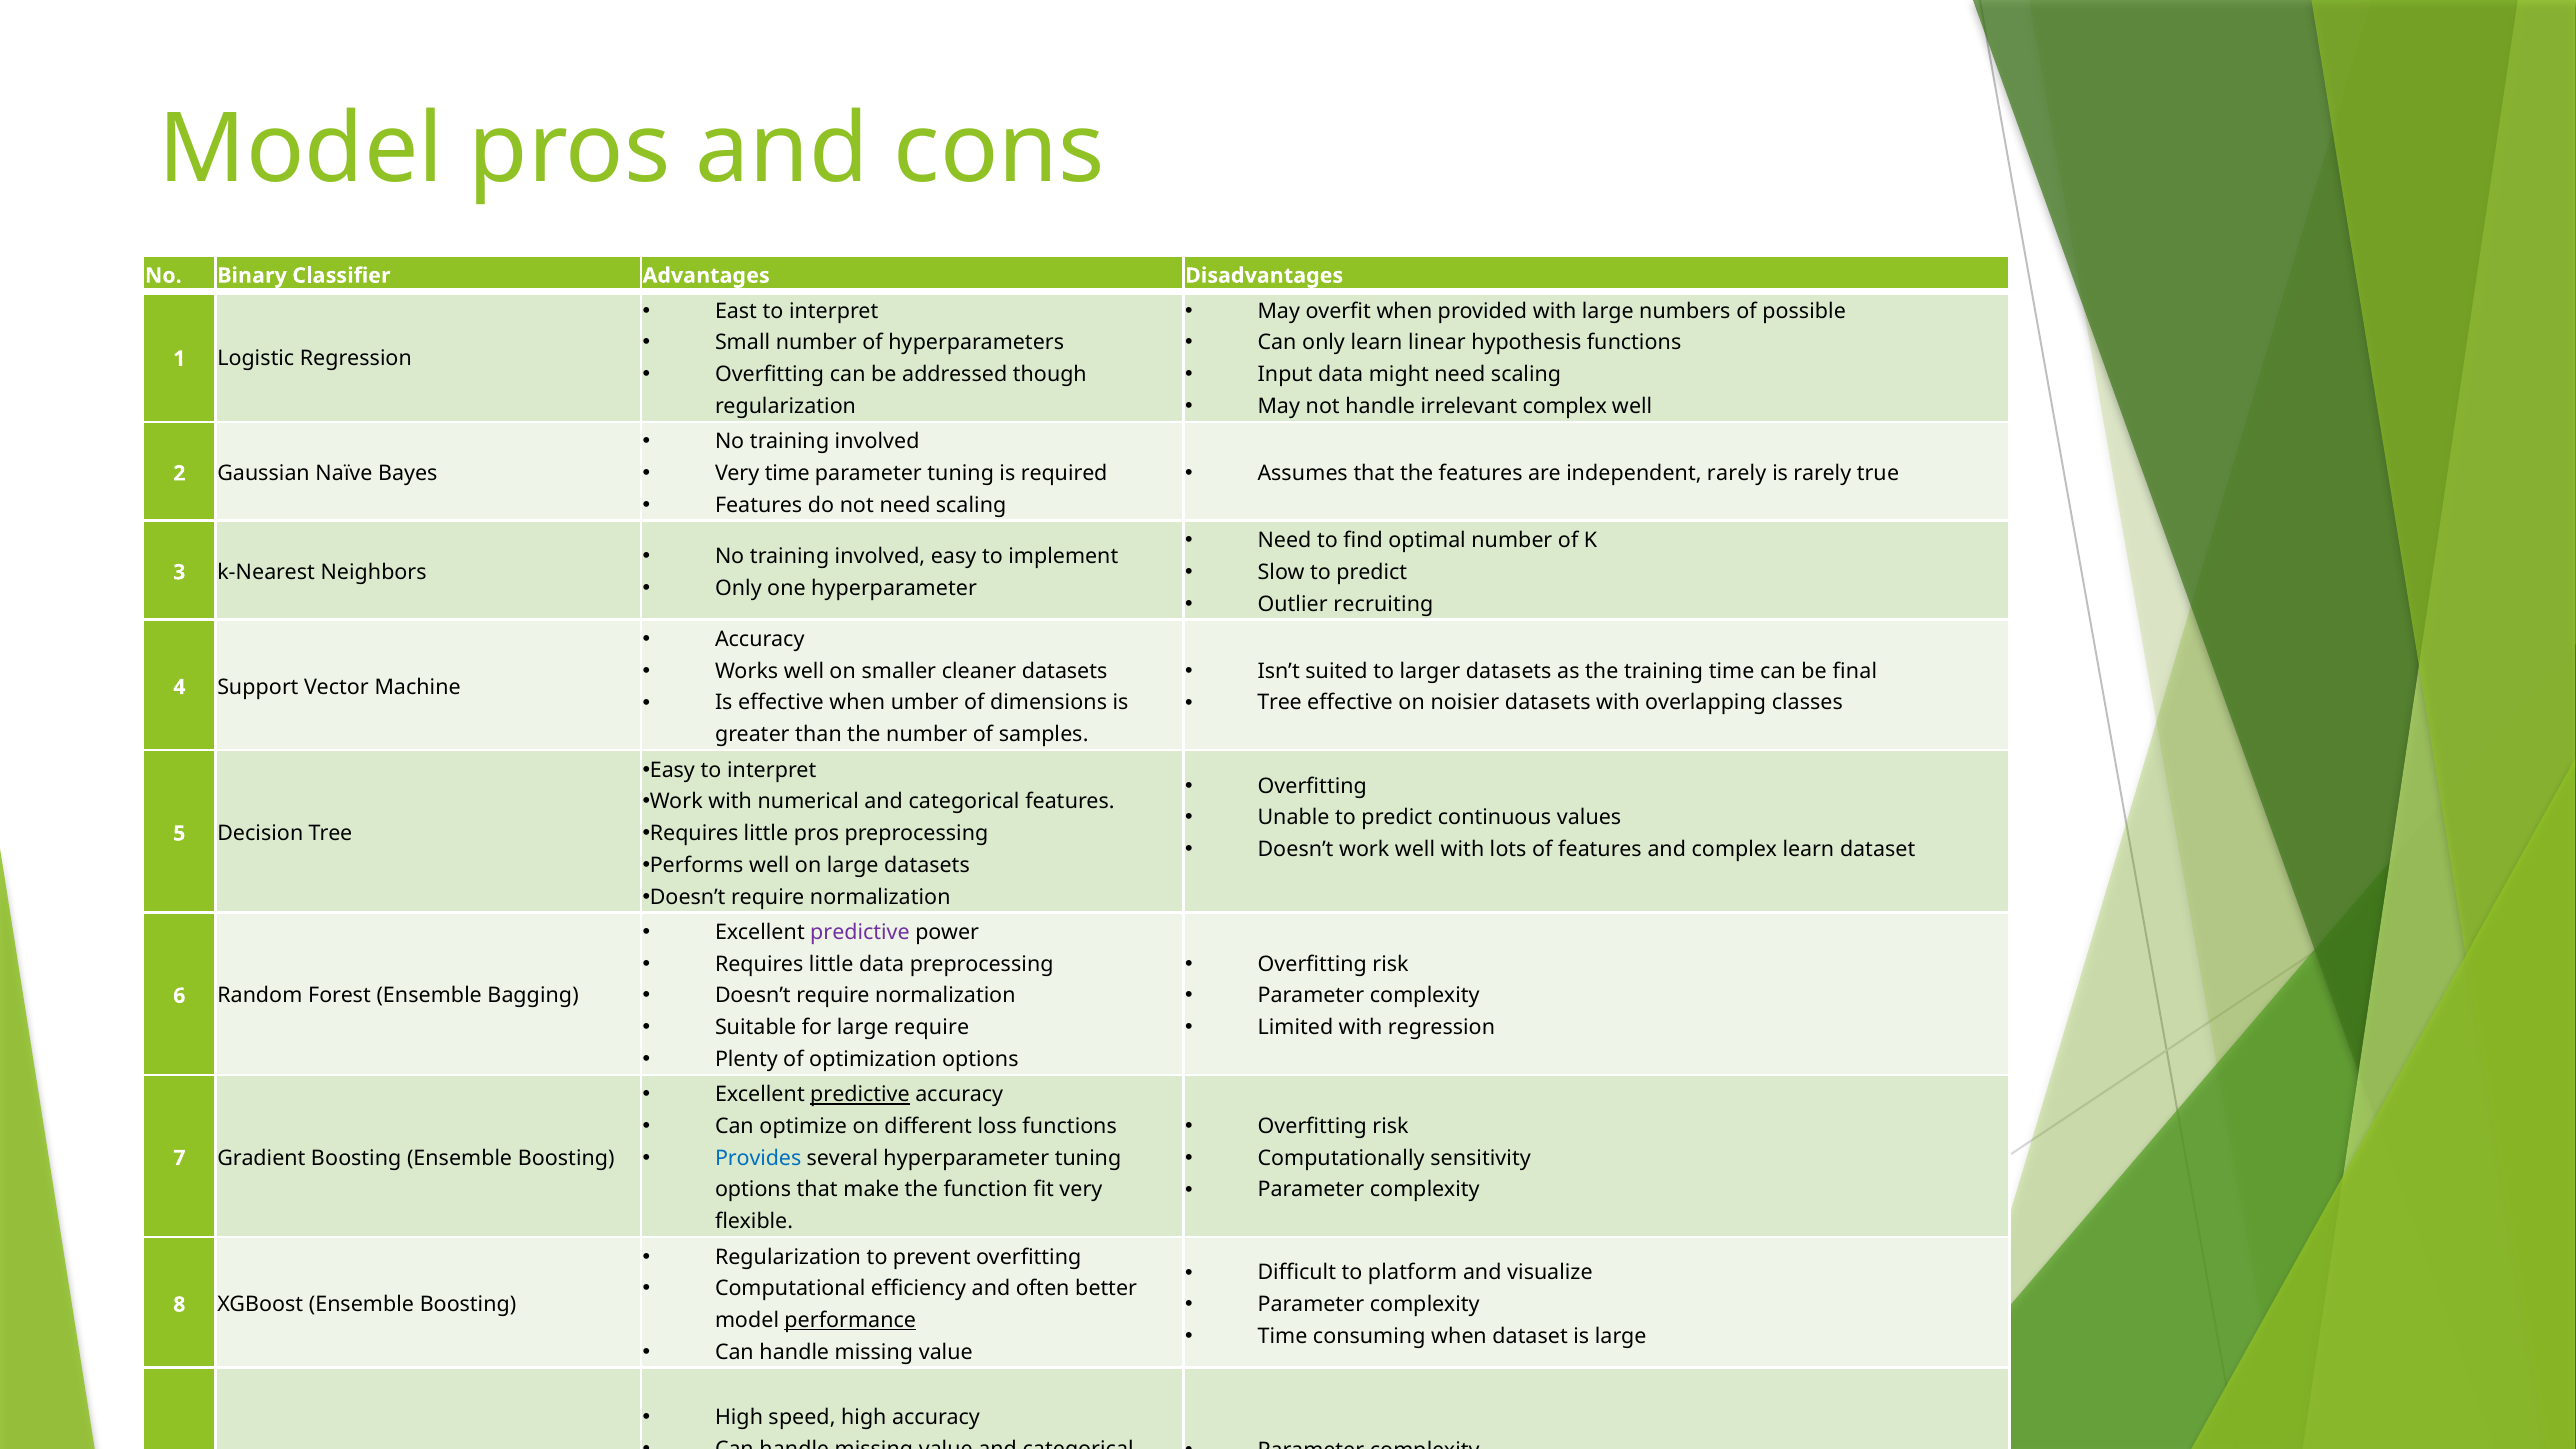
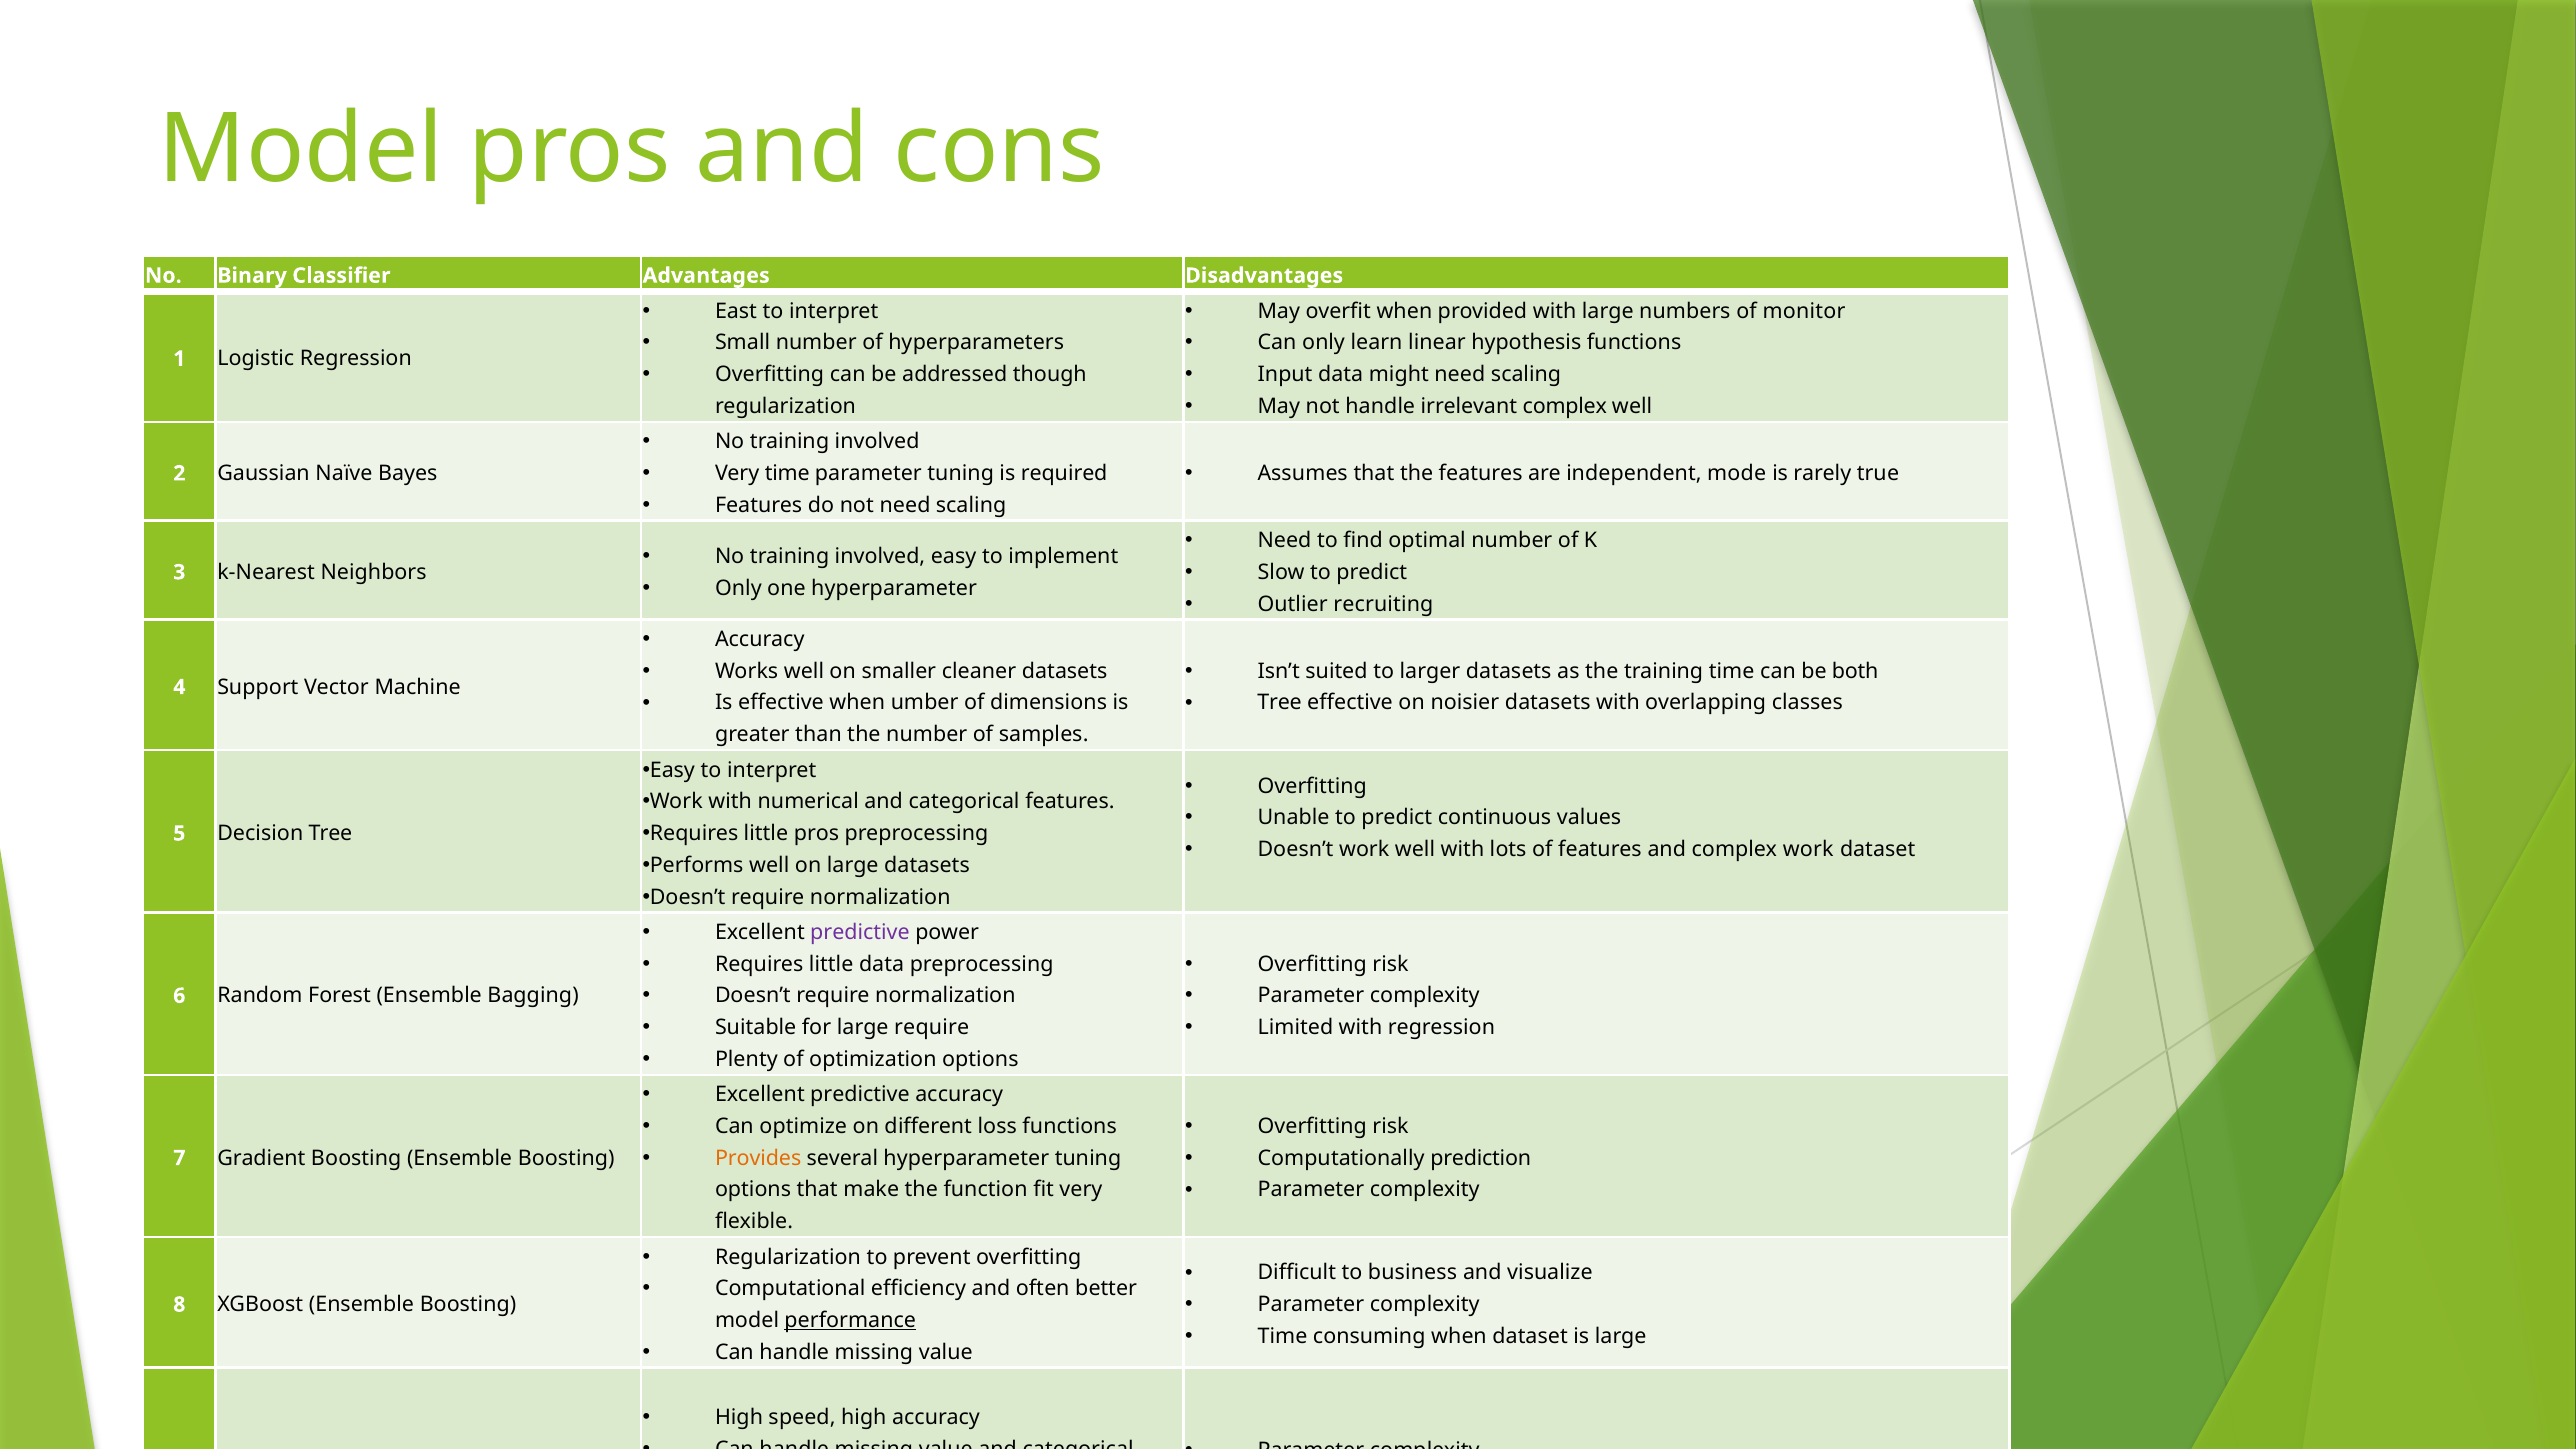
of possible: possible -> monitor (1804, 311)
independent rarely: rarely -> mode (1737, 473)
be final: final -> both (1855, 671)
complex learn: learn -> work (1808, 849)
predictive underline: present -> none (860, 1095)
Provides colour: blue -> orange (758, 1158)
sensitivity: sensitivity -> prediction (1481, 1158)
platform: platform -> business (1413, 1273)
